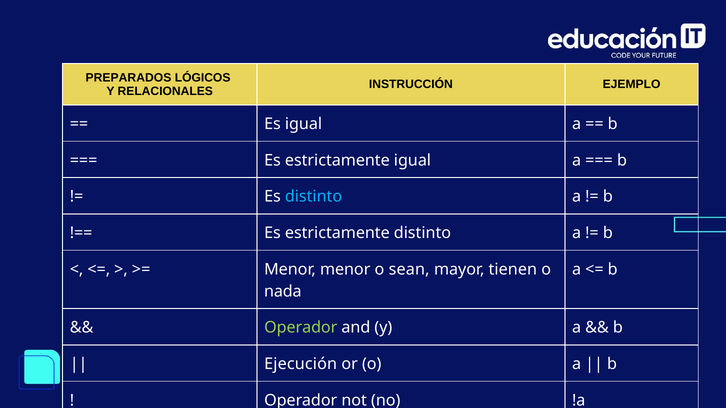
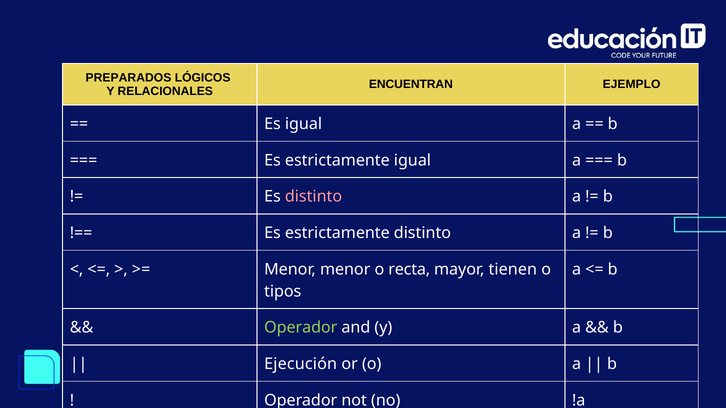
INSTRUCCIÓN: INSTRUCCIÓN -> ENCUENTRAN (411, 84)
distinto colour: light blue -> pink (314, 197)
sean: sean -> recta (409, 270)
nada: nada -> tipos (283, 292)
